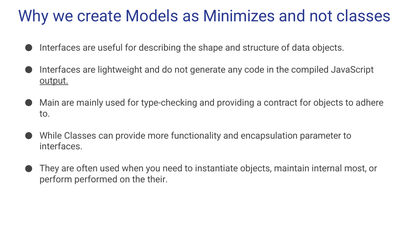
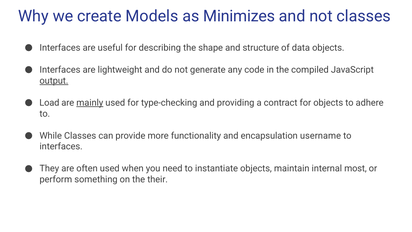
Main: Main -> Load (49, 103)
mainly underline: none -> present (90, 103)
parameter: parameter -> username (320, 136)
performed: performed -> something (96, 179)
